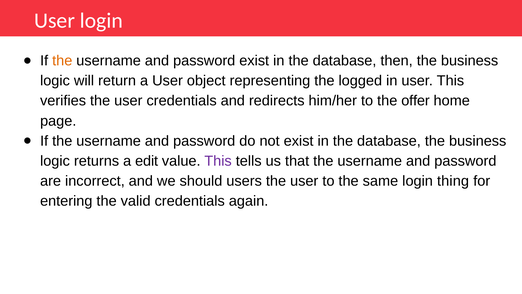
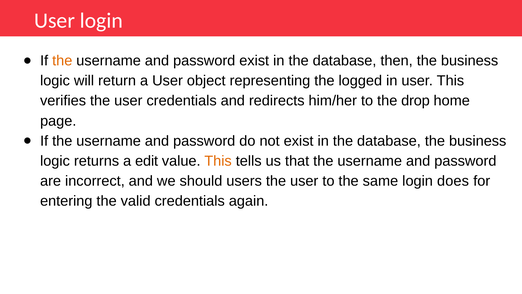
offer: offer -> drop (416, 101)
This colour: purple -> orange (218, 161)
thing: thing -> does (453, 181)
